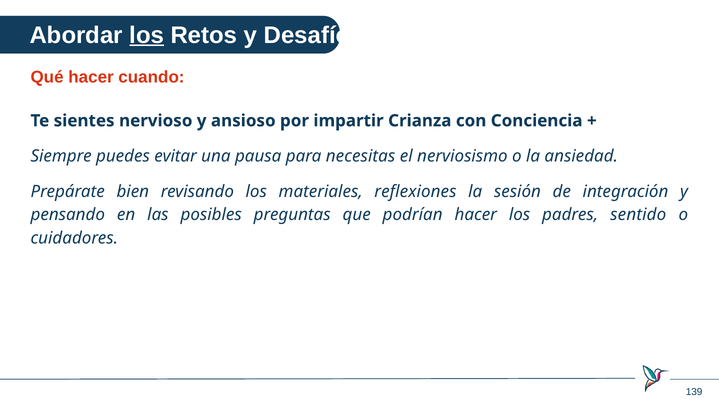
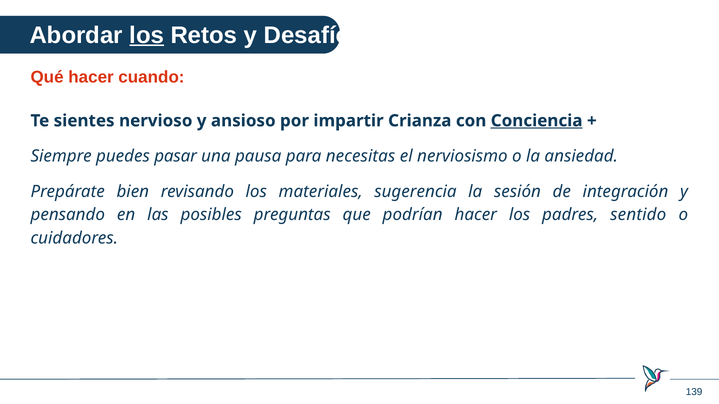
Conciencia underline: none -> present (537, 121)
evitar: evitar -> pasar (176, 156)
reflexiones: reflexiones -> sugerencia (415, 192)
